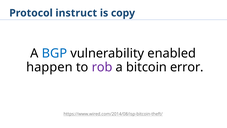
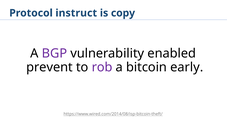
BGP colour: blue -> purple (54, 53)
happen: happen -> prevent (49, 67)
error: error -> early (187, 67)
